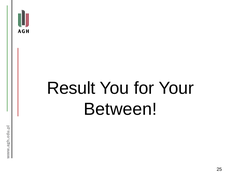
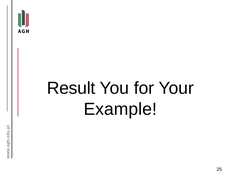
Between: Between -> Example (120, 109)
